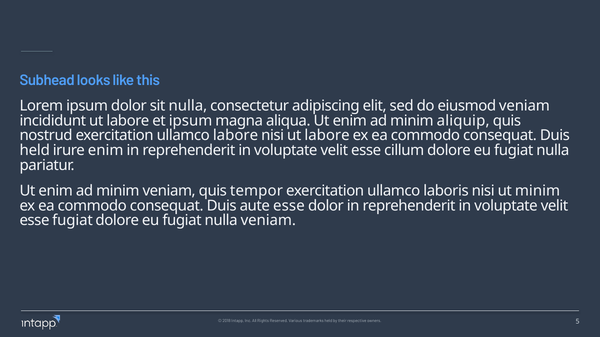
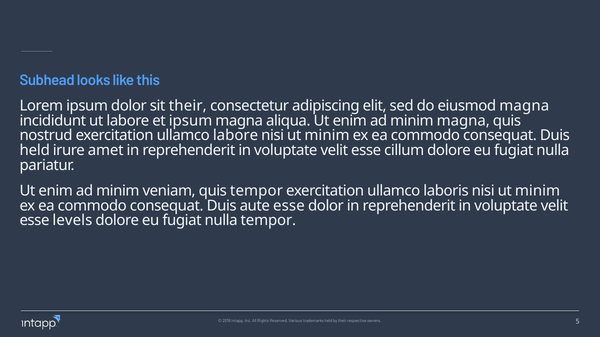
sit nulla: nulla -> their (188, 106)
eiusmod veniam: veniam -> magna (524, 106)
minim aliquip: aliquip -> magna (463, 121)
labore: labore -> minim (327, 136)
irure enim: enim -> amet (106, 151)
esse fugiat: fugiat -> levels (72, 221)
nulla veniam: veniam -> tempor (268, 221)
